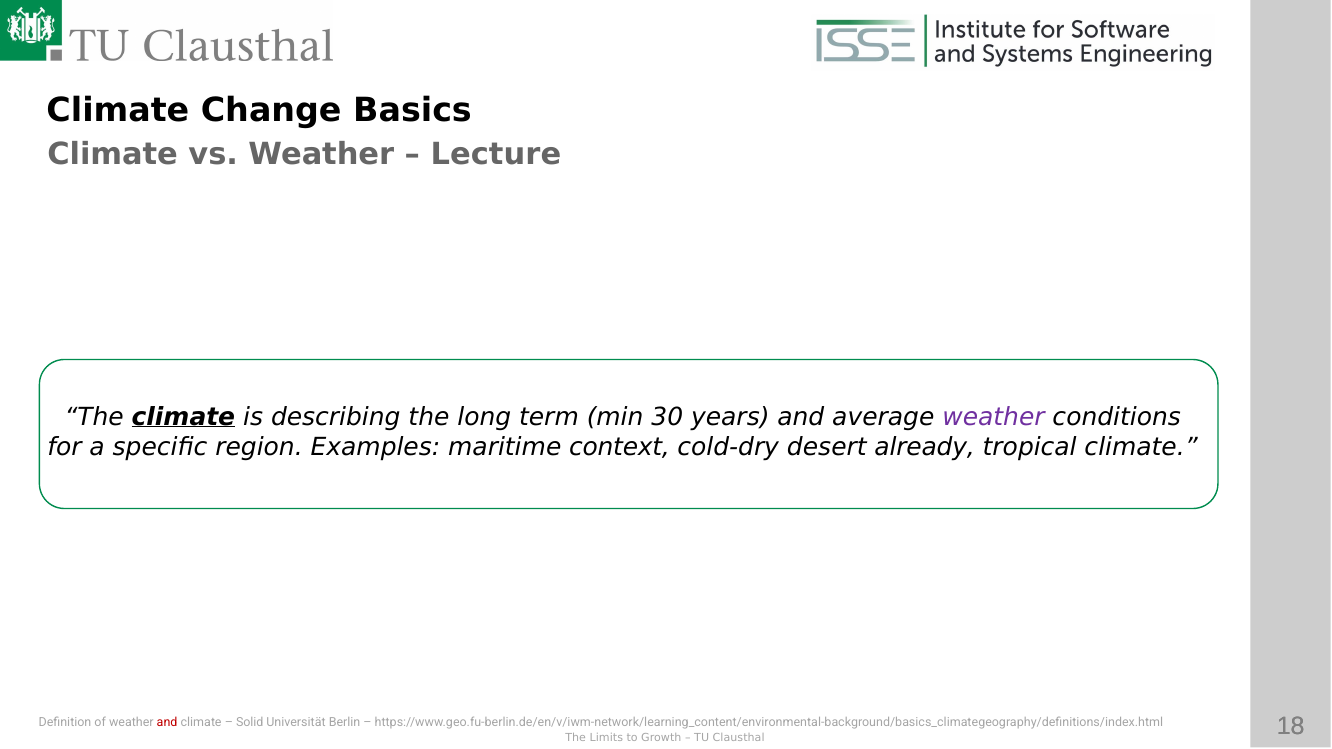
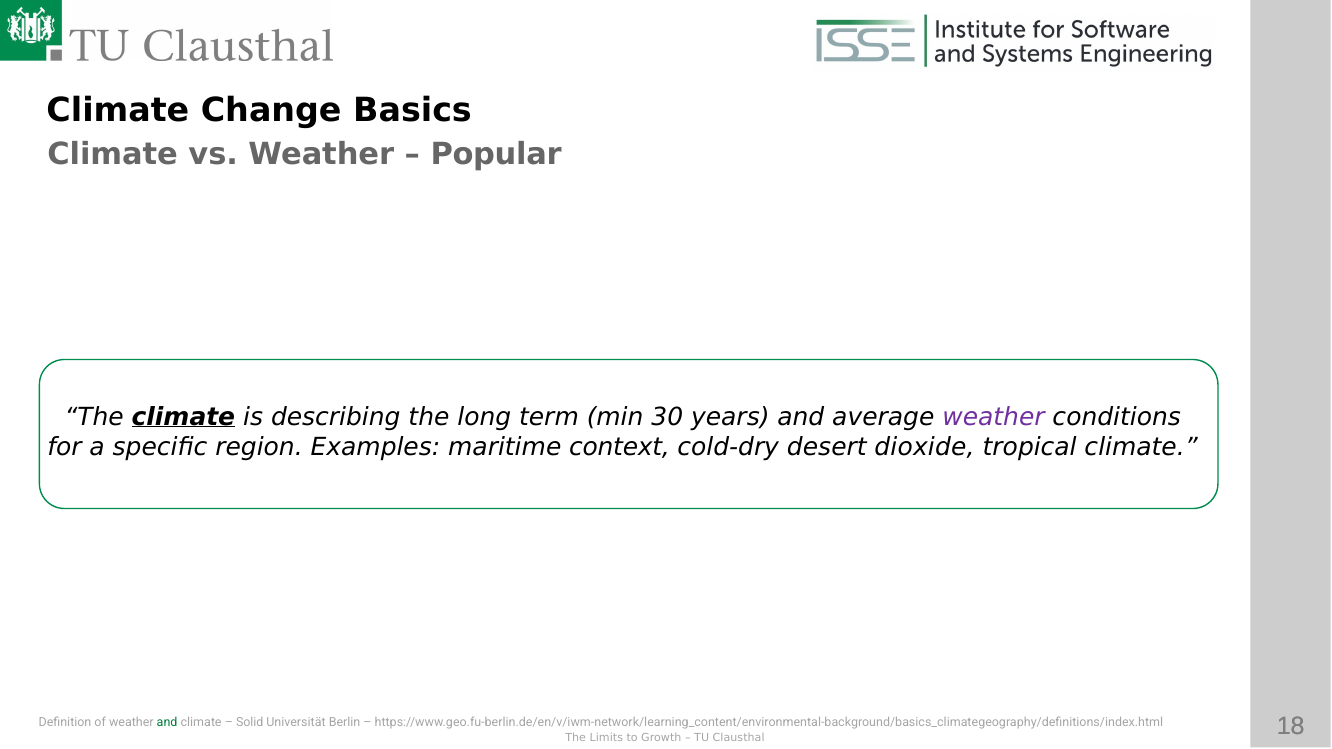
Lecture: Lecture -> Popular (496, 154)
already: already -> dioxide (925, 447)
and colour: red -> green (167, 723)
